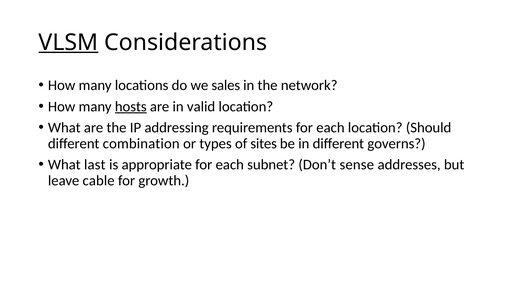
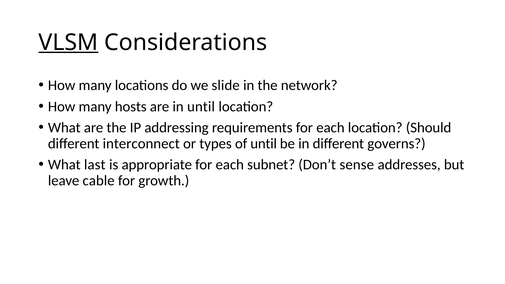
sales: sales -> slide (226, 85)
hosts underline: present -> none (131, 106)
in valid: valid -> until (201, 106)
combination: combination -> interconnect (141, 144)
of sites: sites -> until (264, 144)
